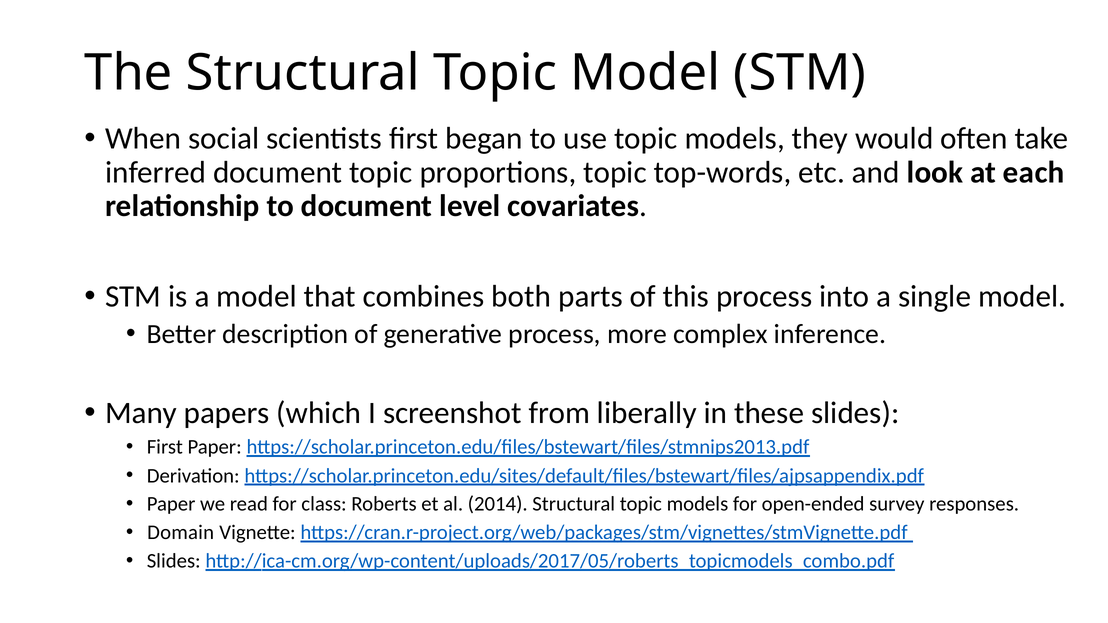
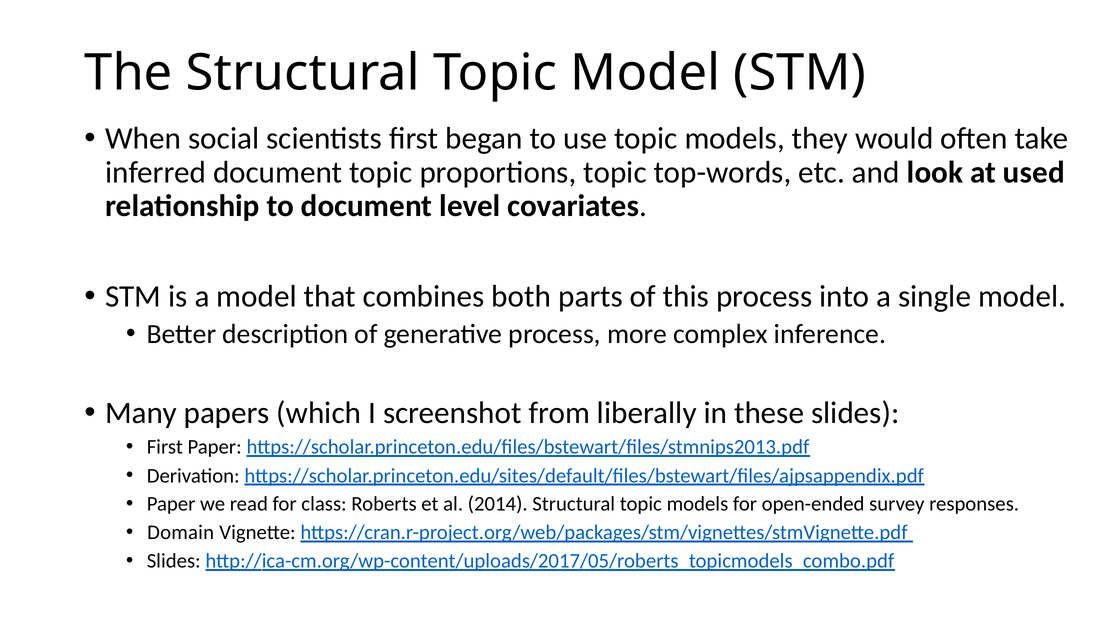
each: each -> used (1034, 172)
